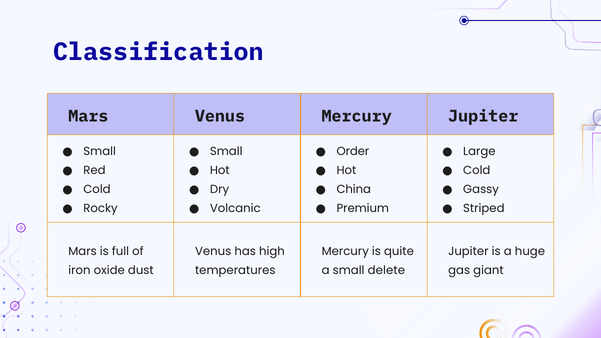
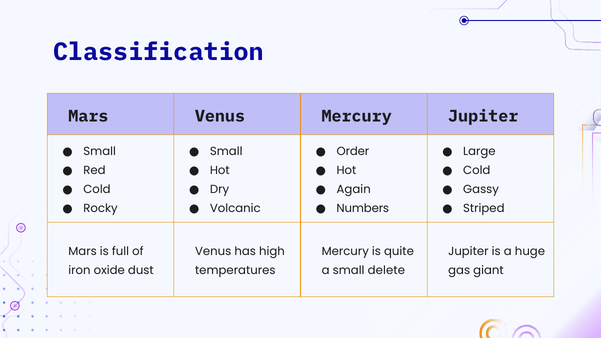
China: China -> Again (354, 189)
Premium: Premium -> Numbers (363, 208)
